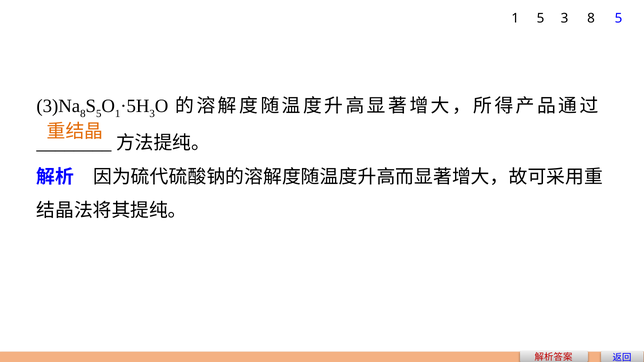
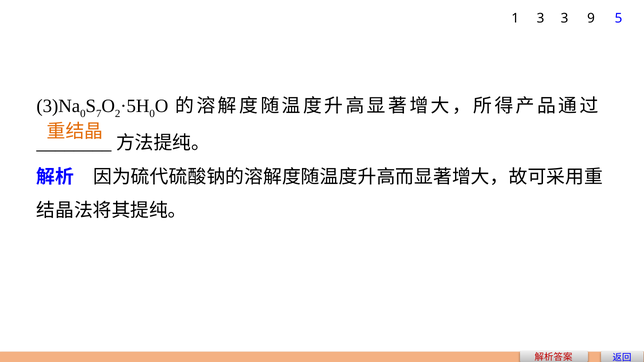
1 5: 5 -> 3 (541, 19)
3 8: 8 -> 9 (591, 19)
8: 8 -> 0 (83, 114)
5: 5 -> 7 (99, 114)
1: 1 -> 2 (118, 114)
3: 3 -> 0 (152, 114)
